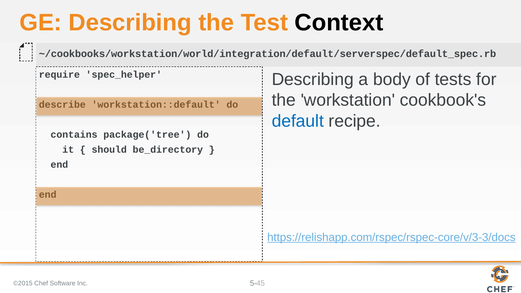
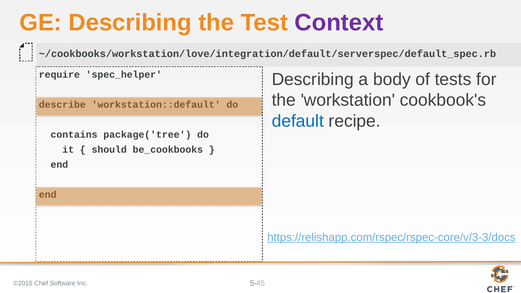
Context colour: black -> purple (339, 23)
~/cookbooks/workstation/world/integration/default/serverspec/default_spec.rb: ~/cookbooks/workstation/world/integration/default/serverspec/default_spec.rb -> ~/cookbooks/workstation/love/integration/default/serverspec/default_spec.rb (267, 54)
be_directory: be_directory -> be_cookbooks (168, 150)
